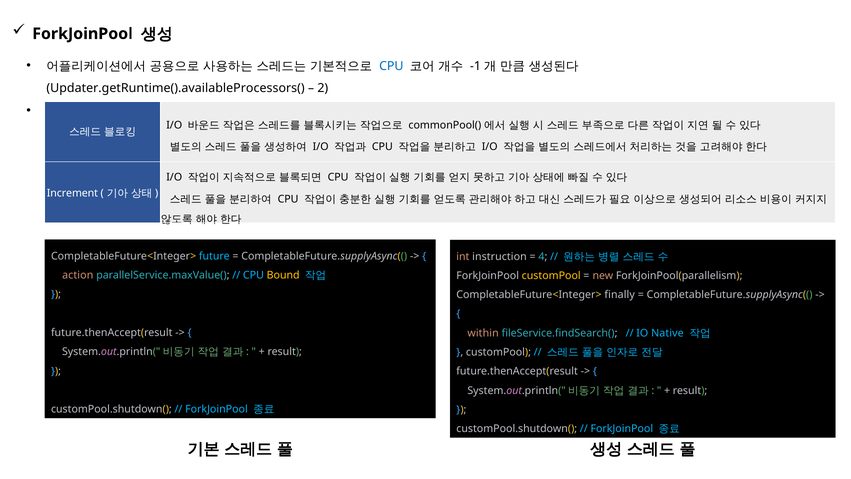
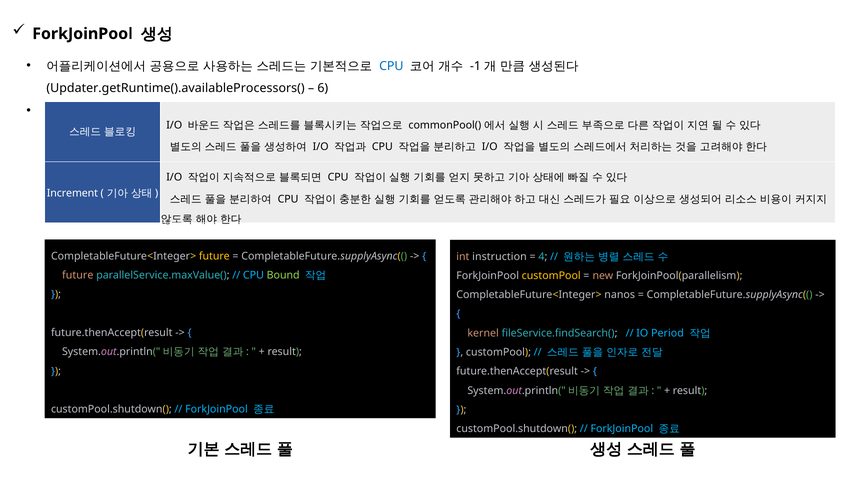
2: 2 -> 6 (323, 88)
future colour: light blue -> yellow (214, 256)
action: action -> future (78, 275)
Bound colour: yellow -> light green (283, 275)
finally: finally -> nanos (620, 295)
within: within -> kernel (483, 333)
Native: Native -> Period (667, 333)
